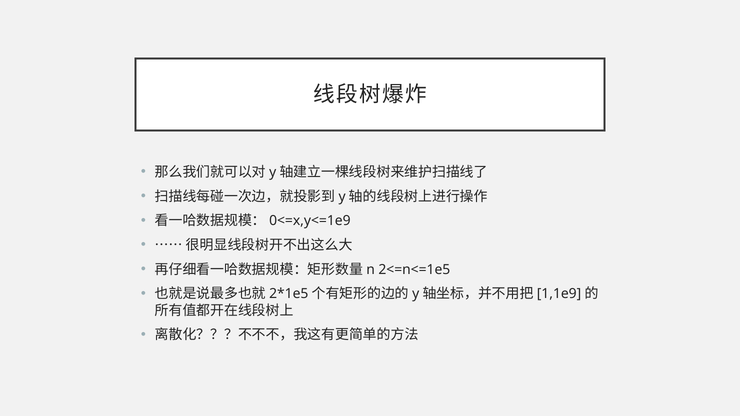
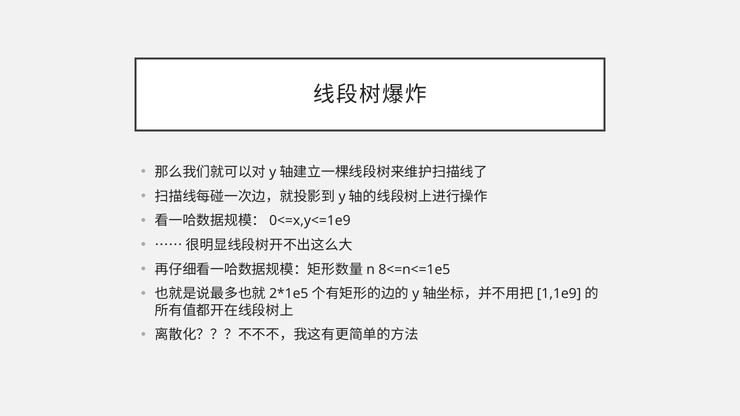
2<=n<=1e5: 2<=n<=1e5 -> 8<=n<=1e5 (414, 270)
